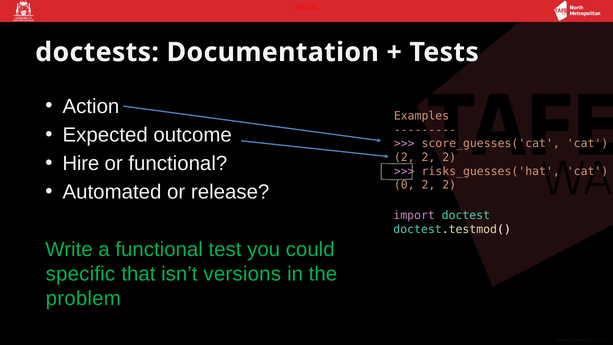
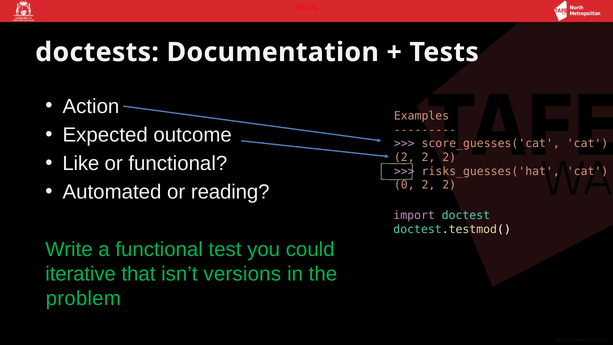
Hire: Hire -> Like (81, 163)
release: release -> reading (230, 192)
specific: specific -> iterative (81, 274)
